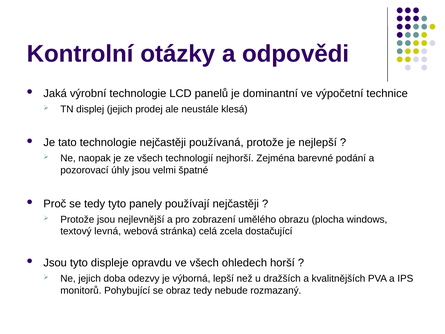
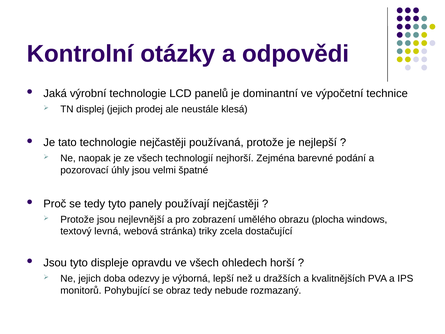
celá: celá -> triky (208, 231)
